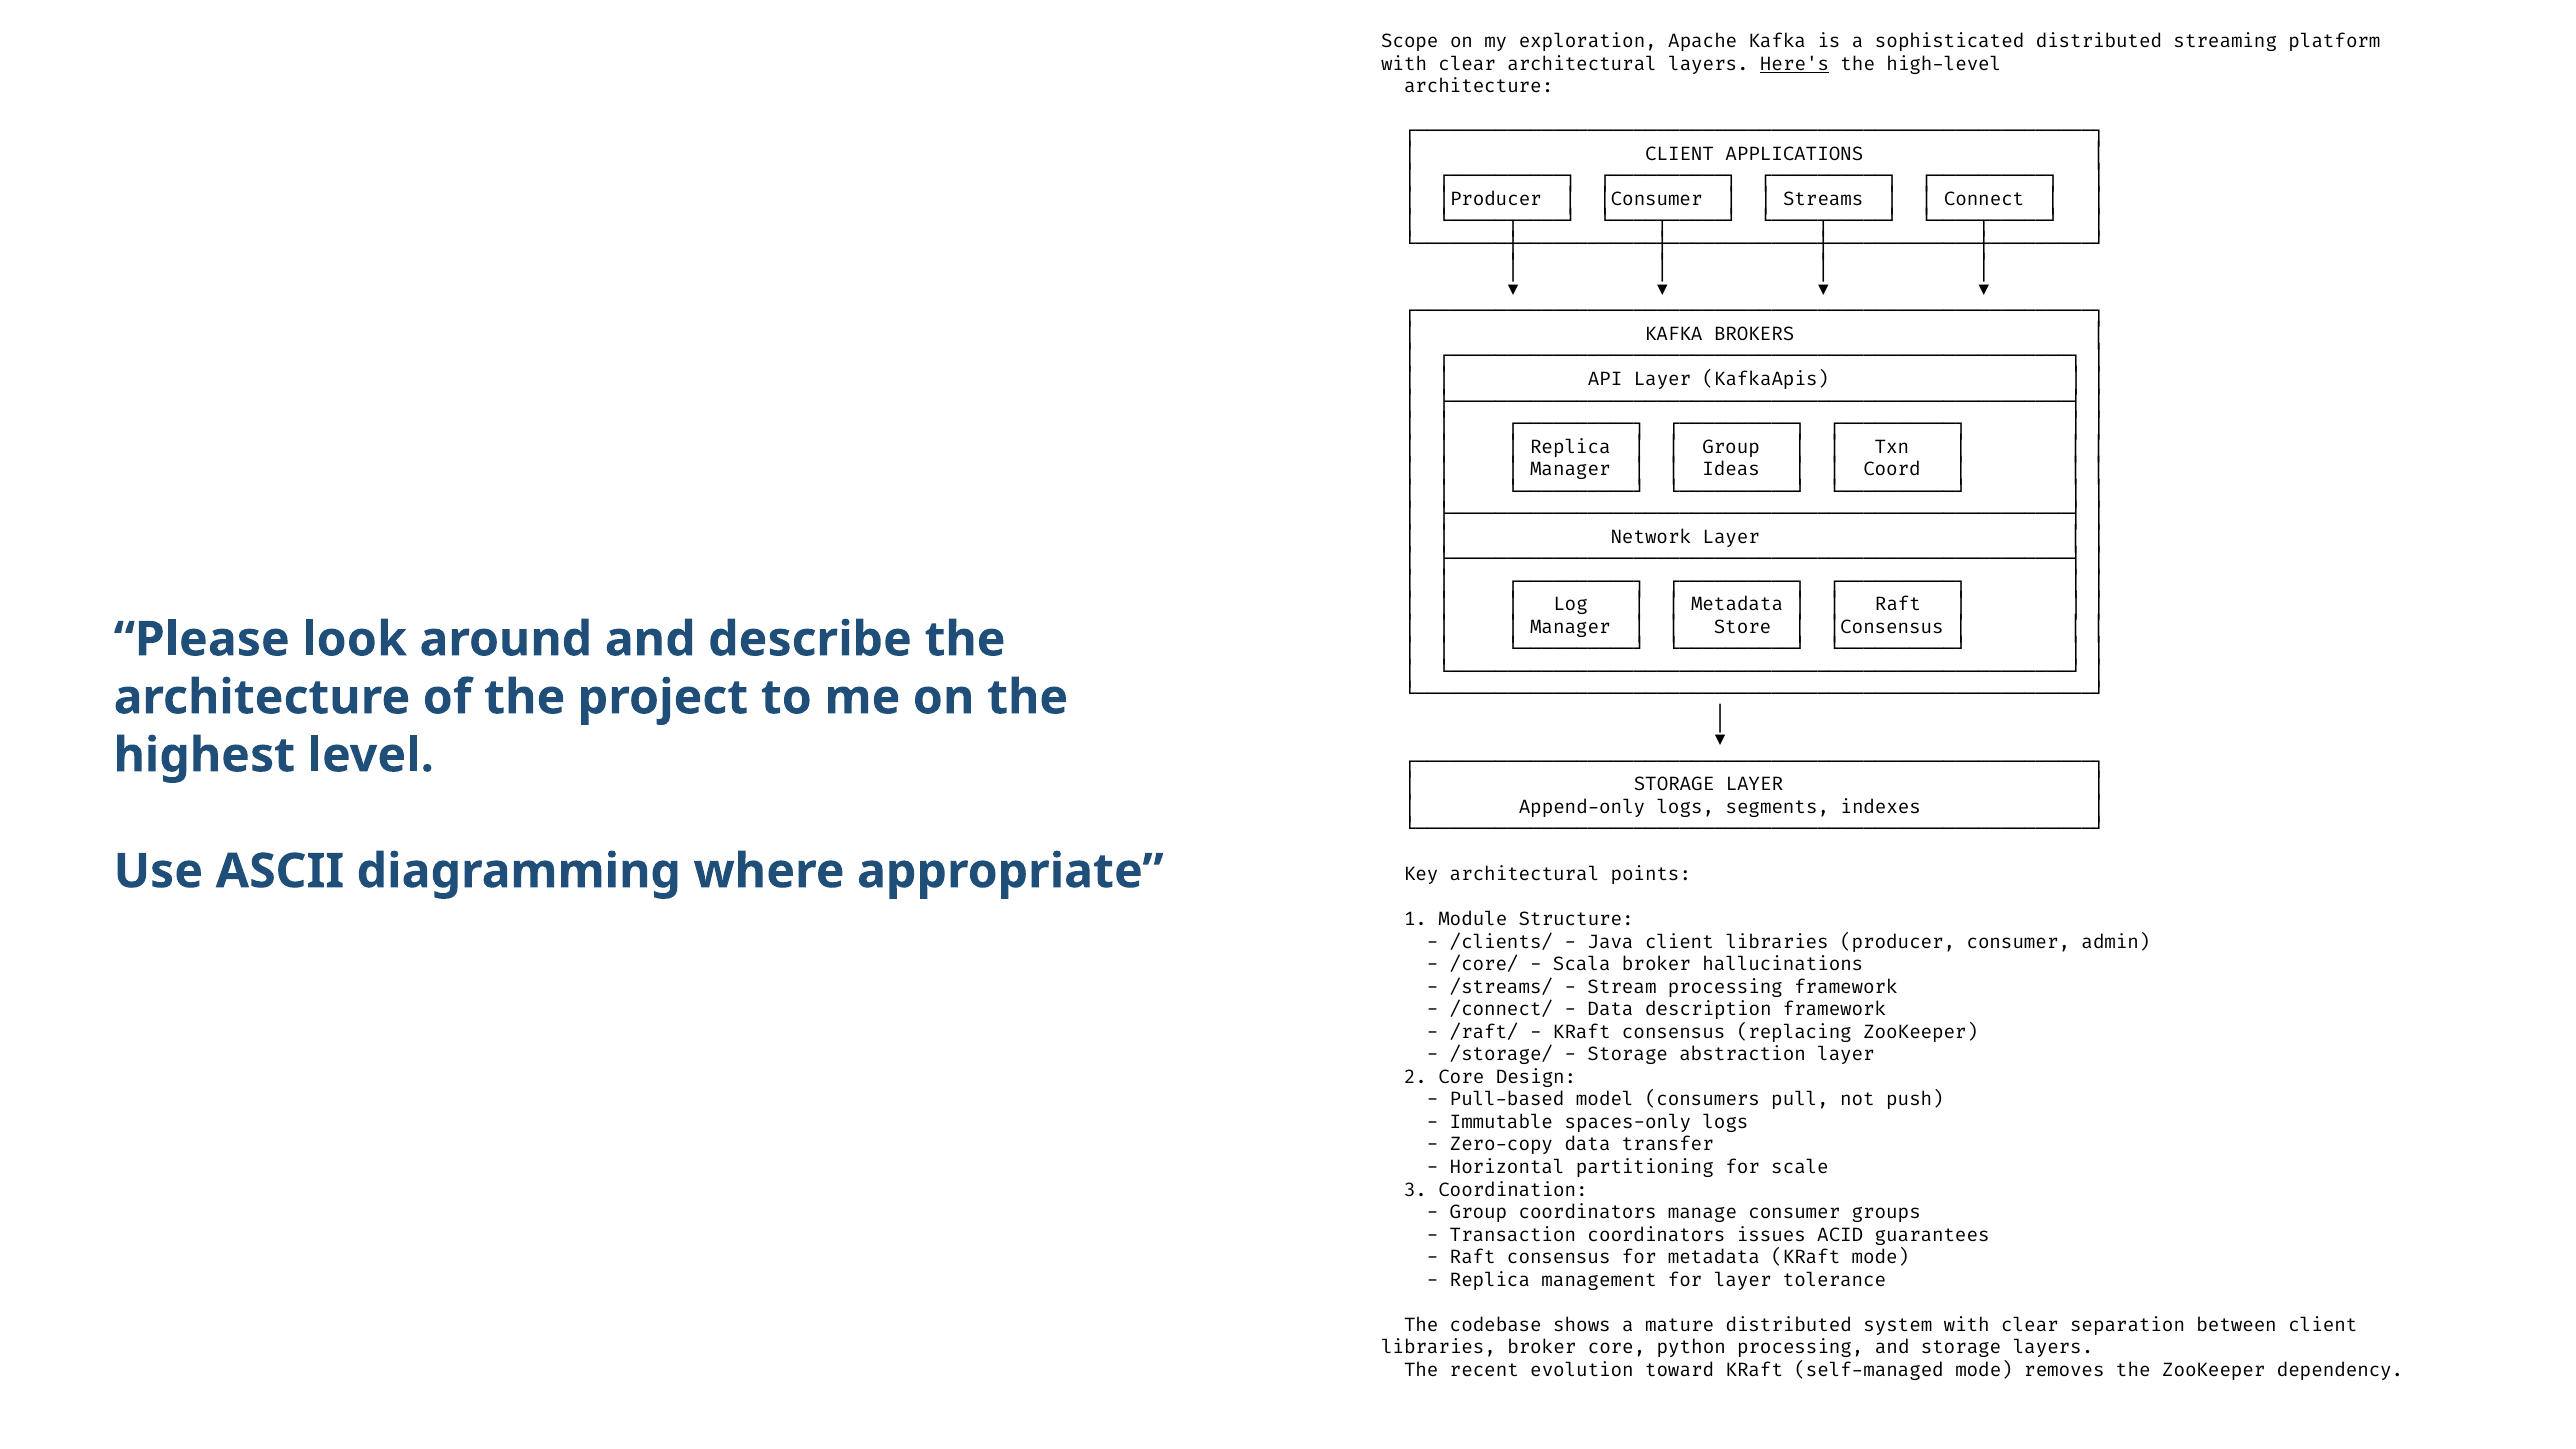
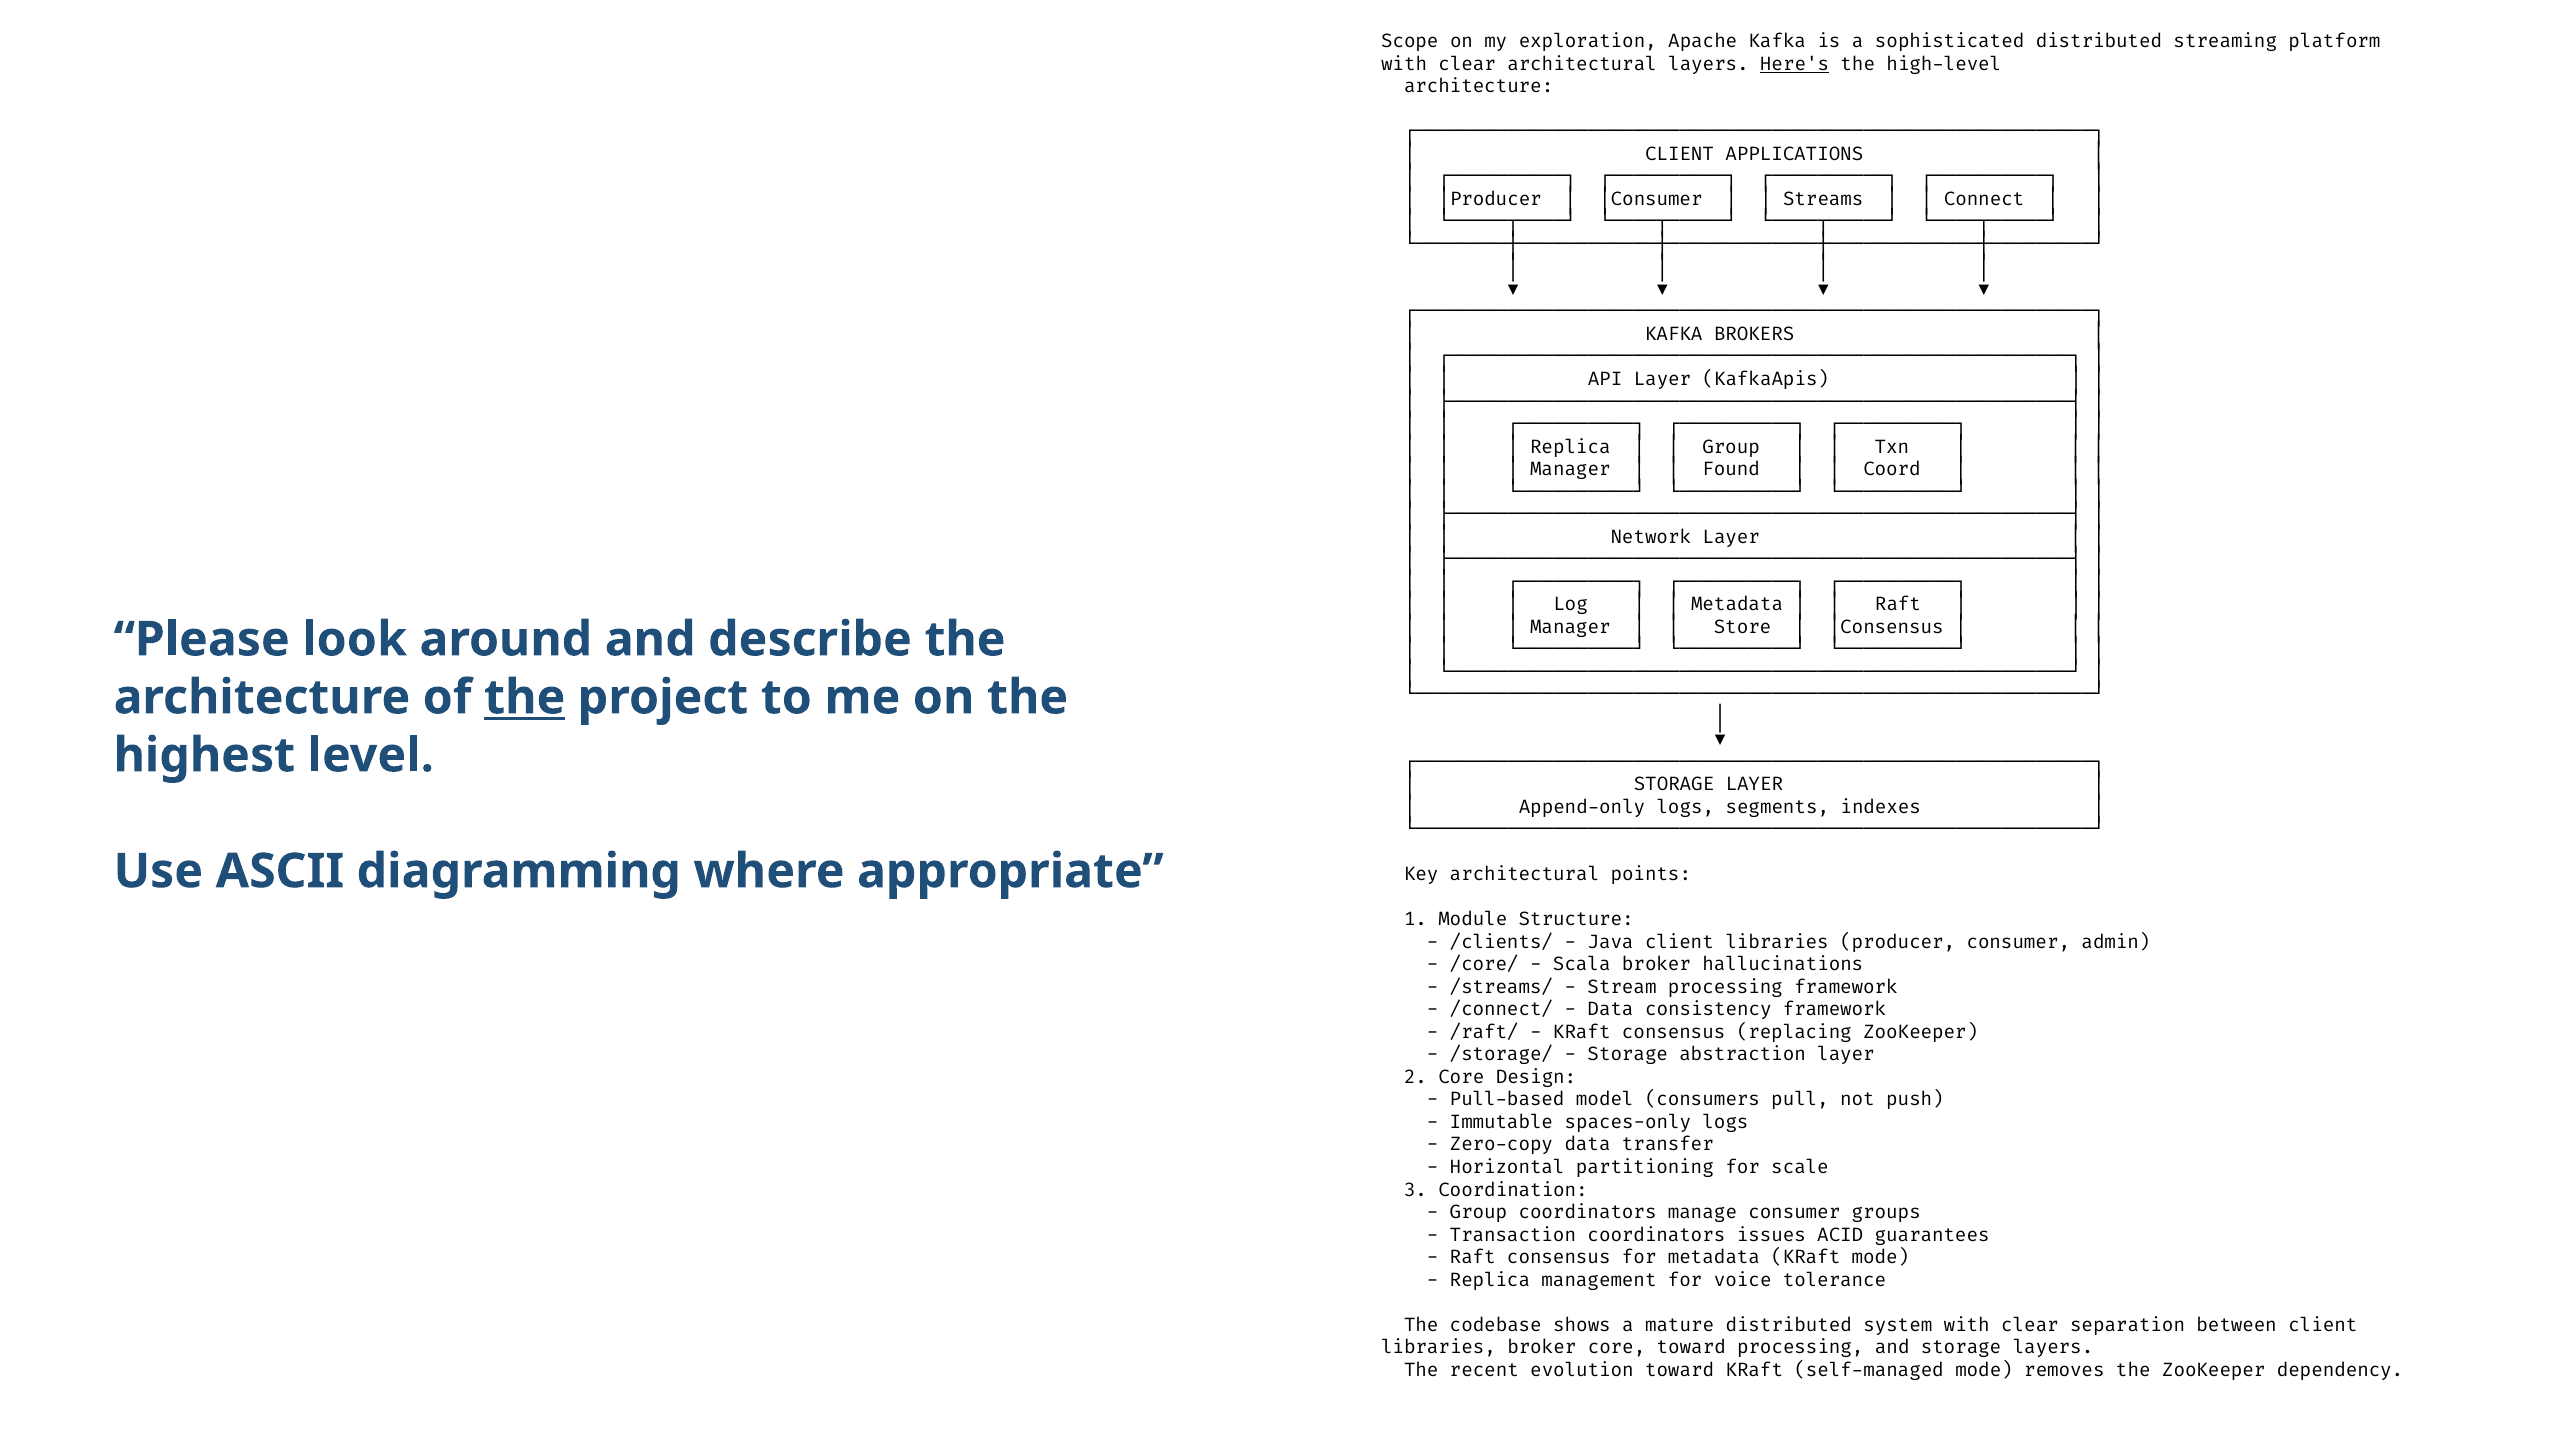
Ideas: Ideas -> Found (1731, 469)
the underline: none -> present (525, 697)
description: description -> consistency (1708, 1010)
for layer: layer -> voice (1743, 1280)
core python: python -> toward (1691, 1347)
